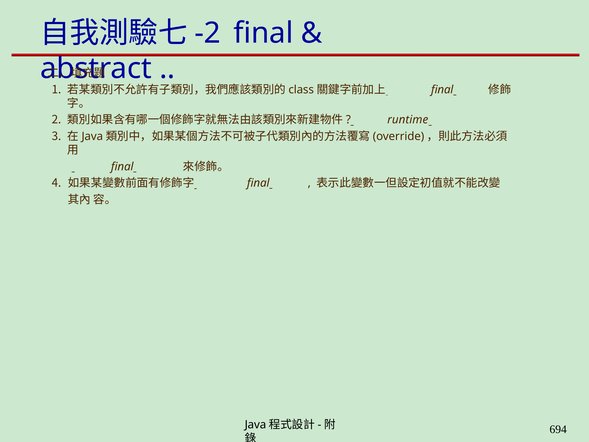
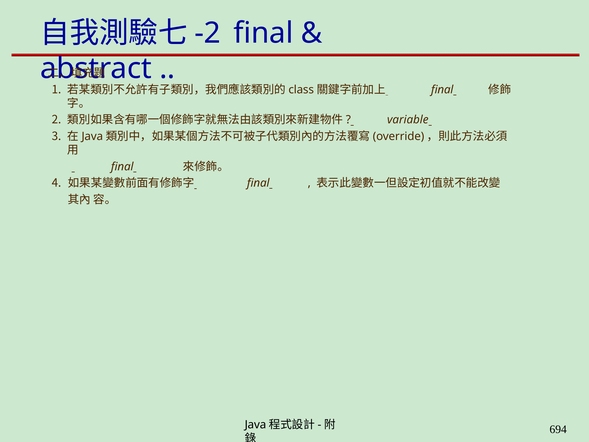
runtime: runtime -> variable (408, 120)
